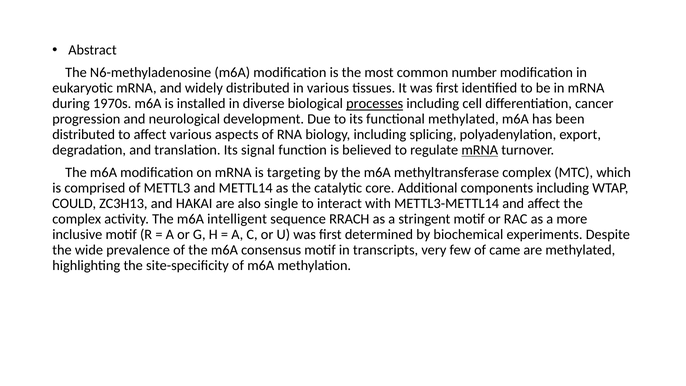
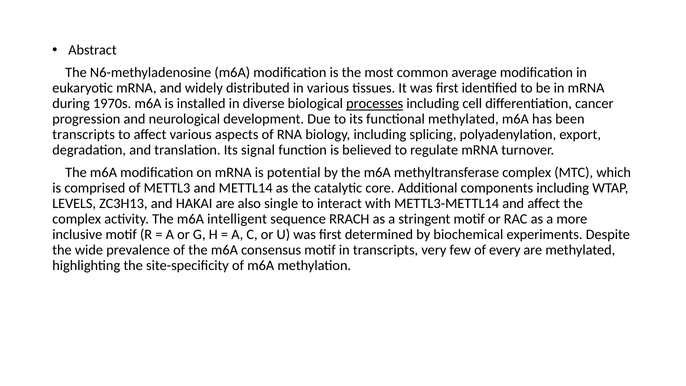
number: number -> average (474, 73)
distributed: distributed -> transcripts (84, 135)
mRNA underline: present -> none (480, 150)
targeting: targeting -> potential (294, 173)
COULD: COULD -> LEVELS (74, 204)
came: came -> every (505, 250)
